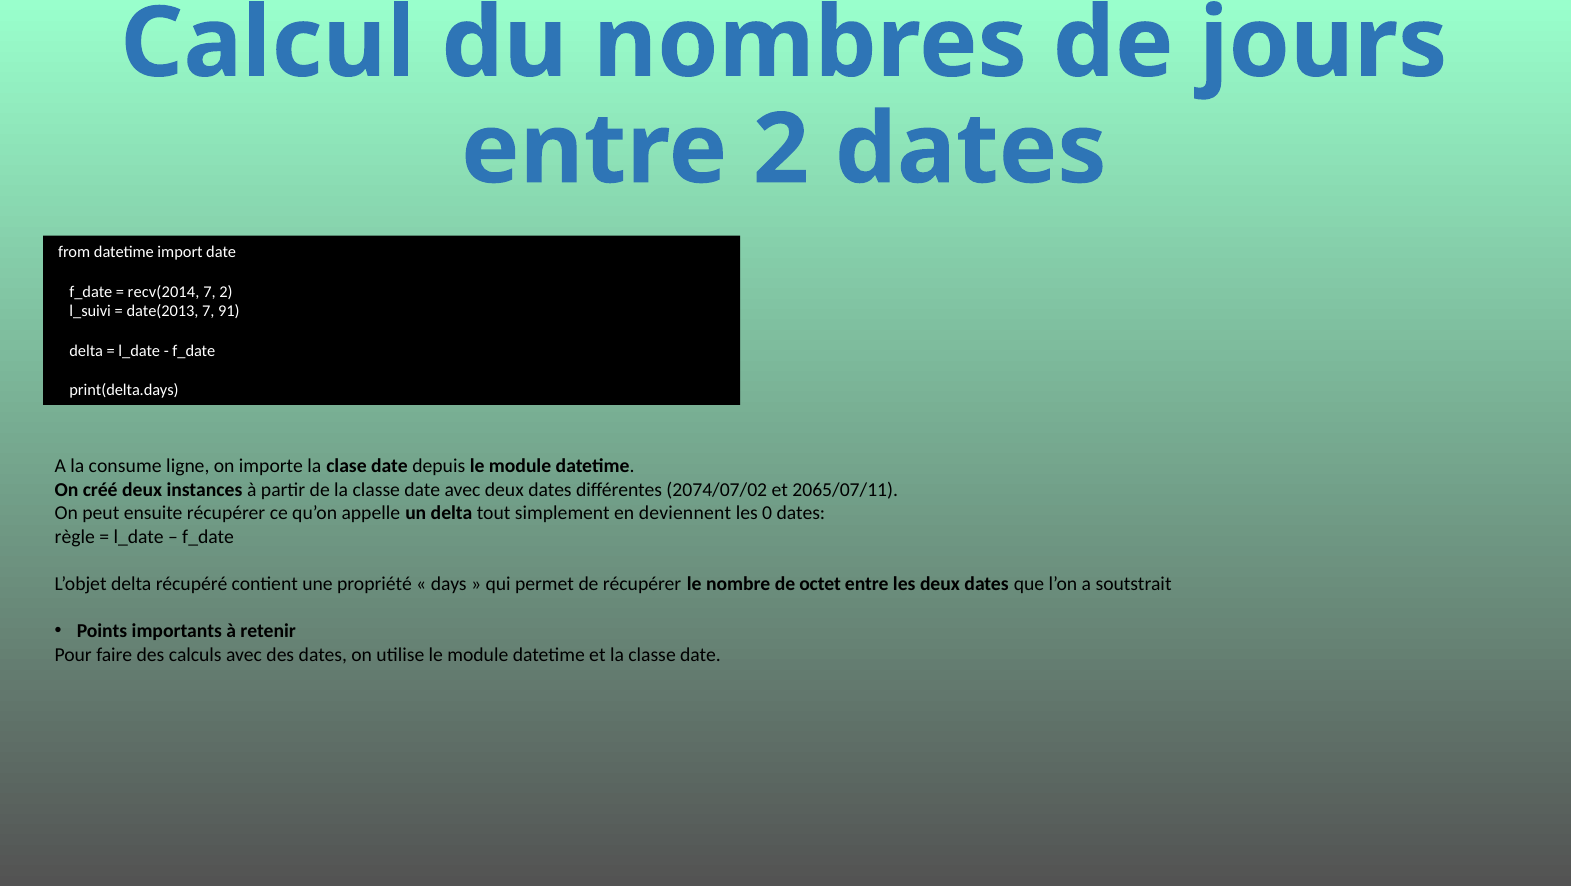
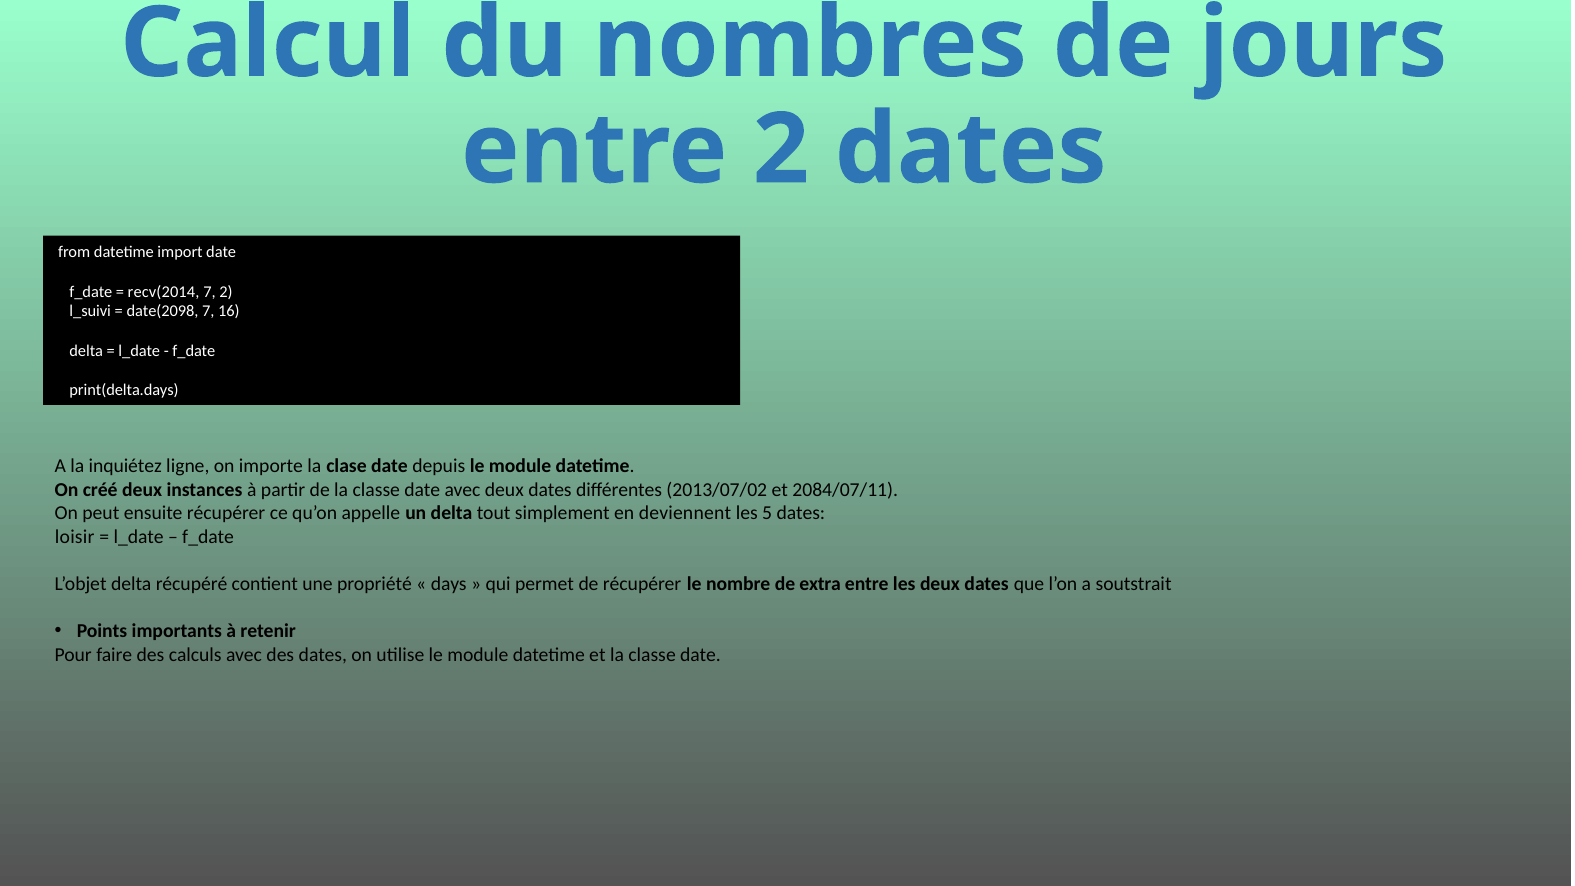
date(2013: date(2013 -> date(2098 (163, 311)
91: 91 -> 16 (229, 311)
consume: consume -> inquiétez (125, 466)
2074/07/02: 2074/07/02 -> 2013/07/02 (717, 490)
2065/07/11: 2065/07/11 -> 2084/07/11 (845, 490)
0: 0 -> 5 (767, 513)
règle: règle -> loisir (75, 537)
octet: octet -> extra (820, 584)
